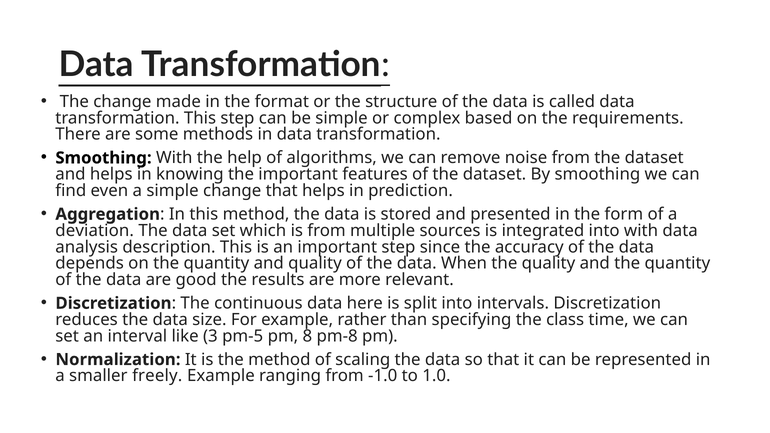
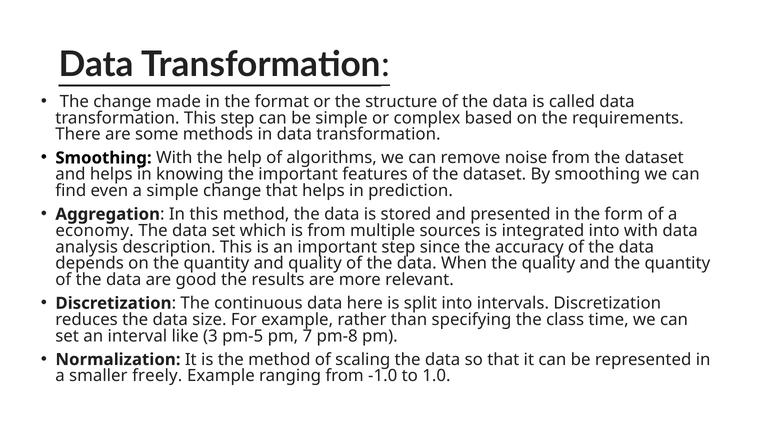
deviation: deviation -> economy (95, 231)
8: 8 -> 7 (307, 336)
